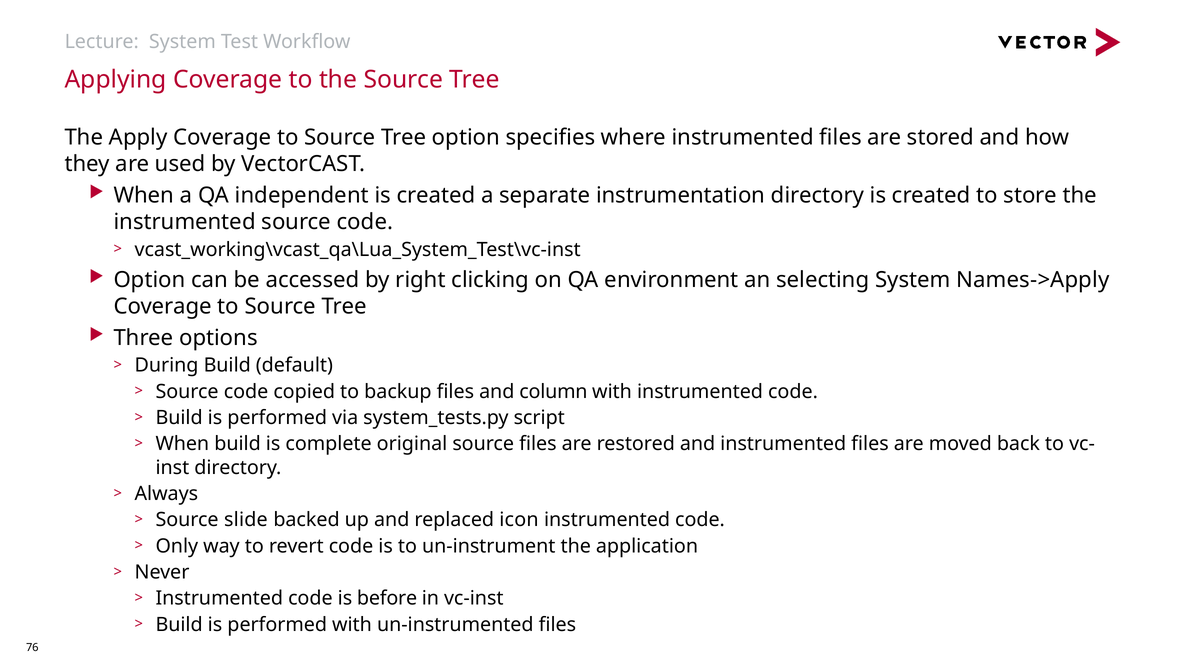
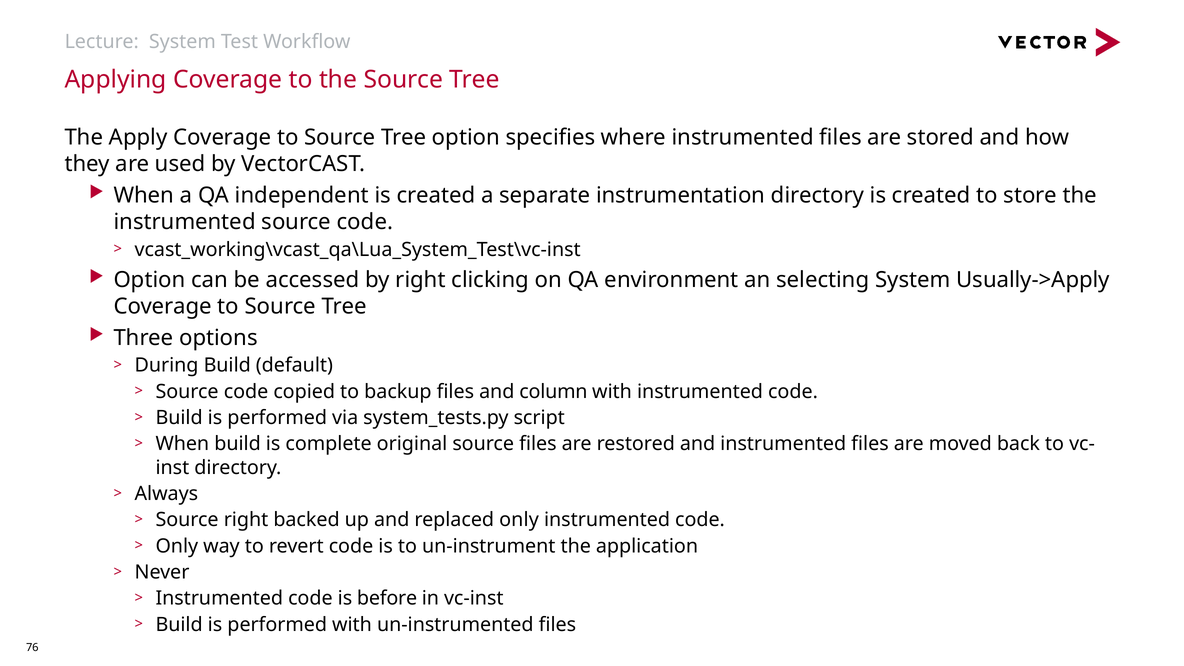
Names->Apply: Names->Apply -> Usually->Apply (1033, 280)
Source slide: slide -> right (246, 520)
replaced icon: icon -> only (519, 520)
